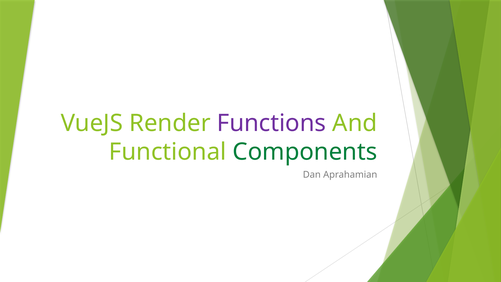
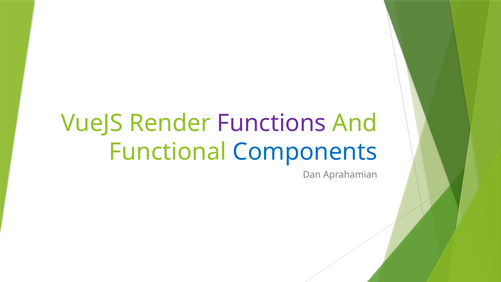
Components colour: green -> blue (305, 152)
